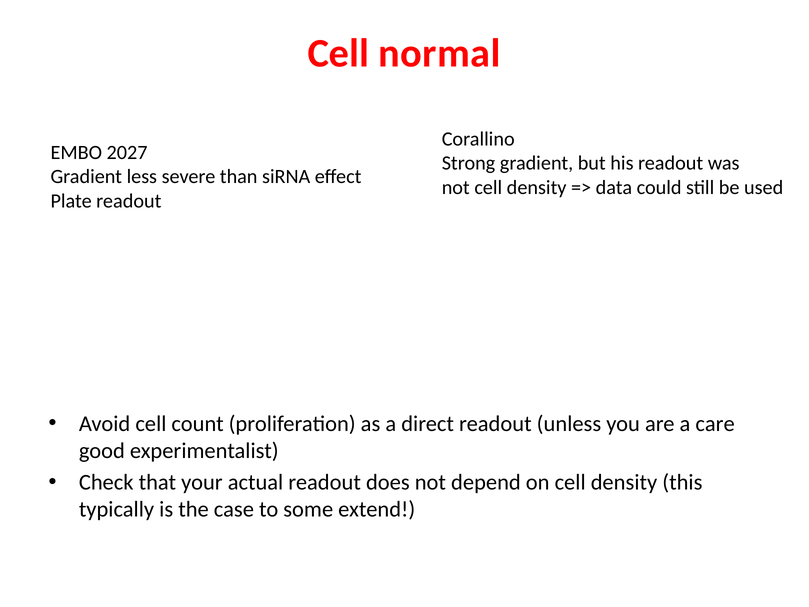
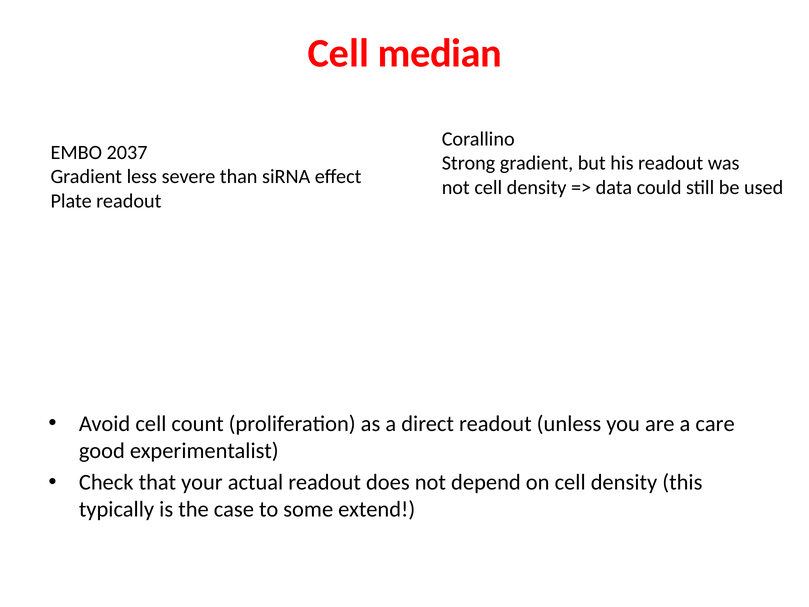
normal: normal -> median (440, 53)
2027: 2027 -> 2037 (127, 152)
